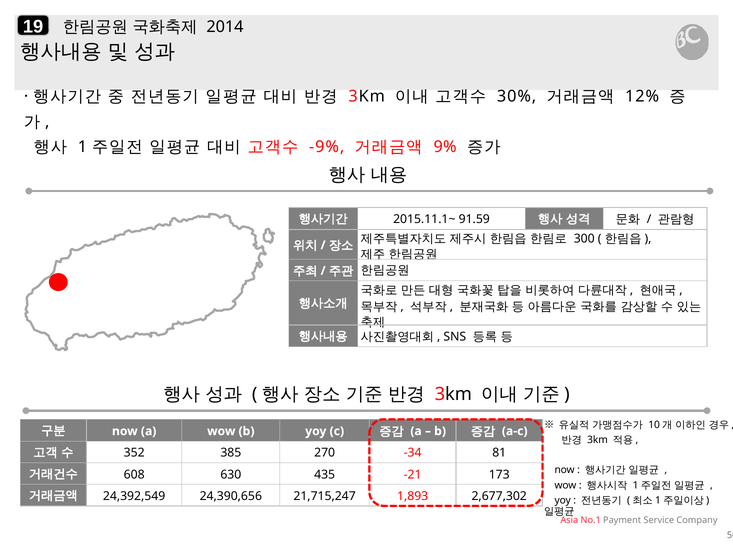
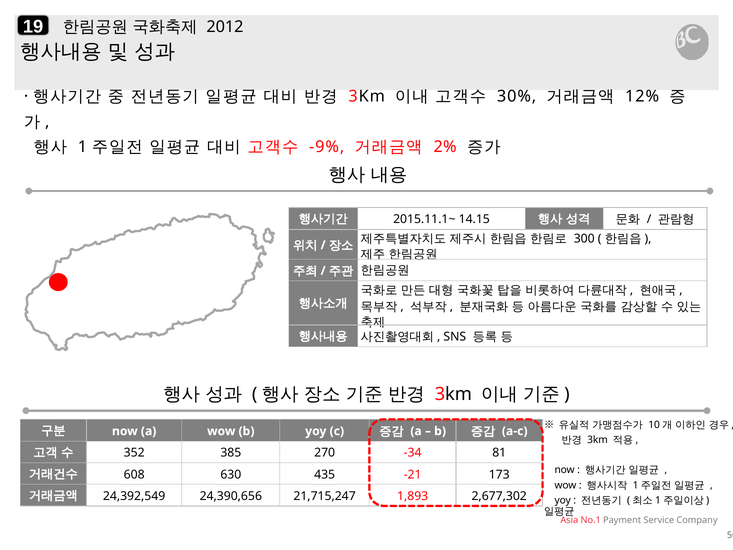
2014: 2014 -> 2012 (225, 27)
9%: 9% -> 2% (445, 147)
91.59: 91.59 -> 14.15 (474, 219)
